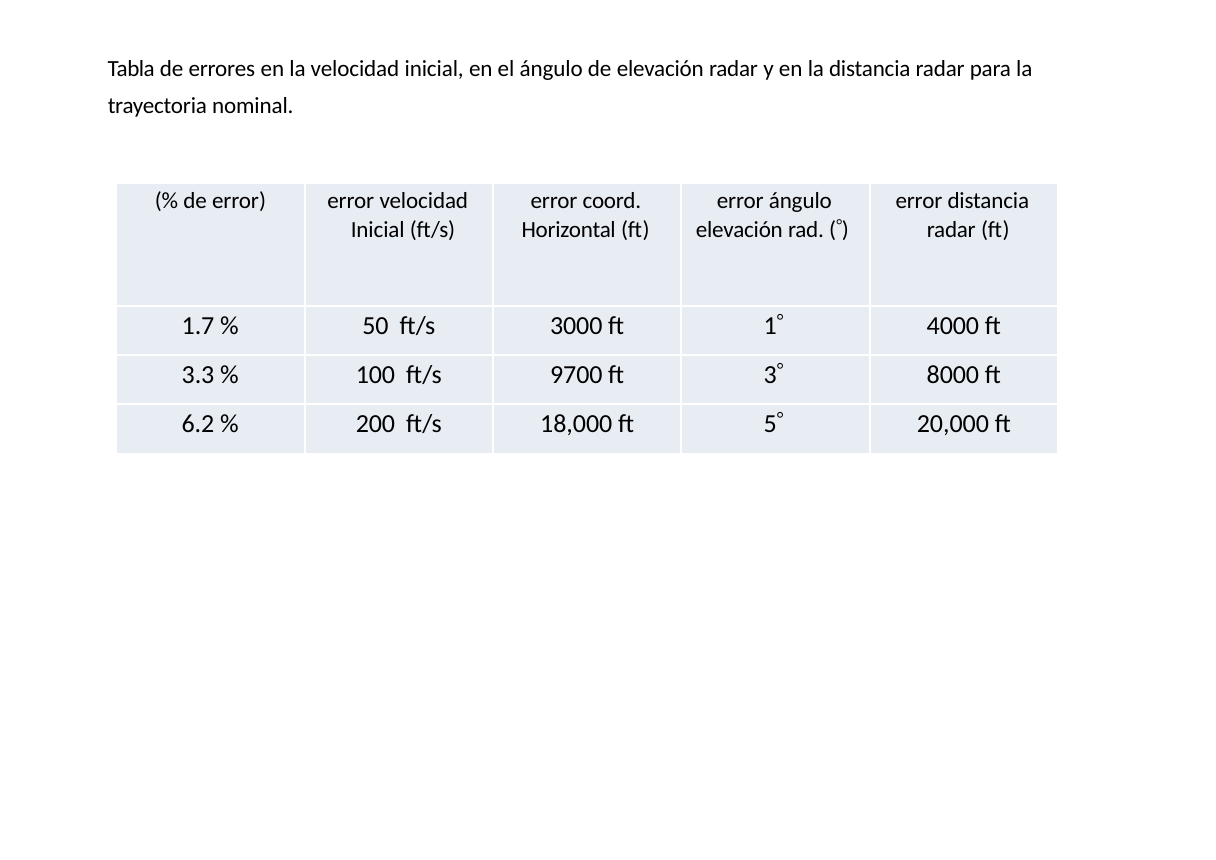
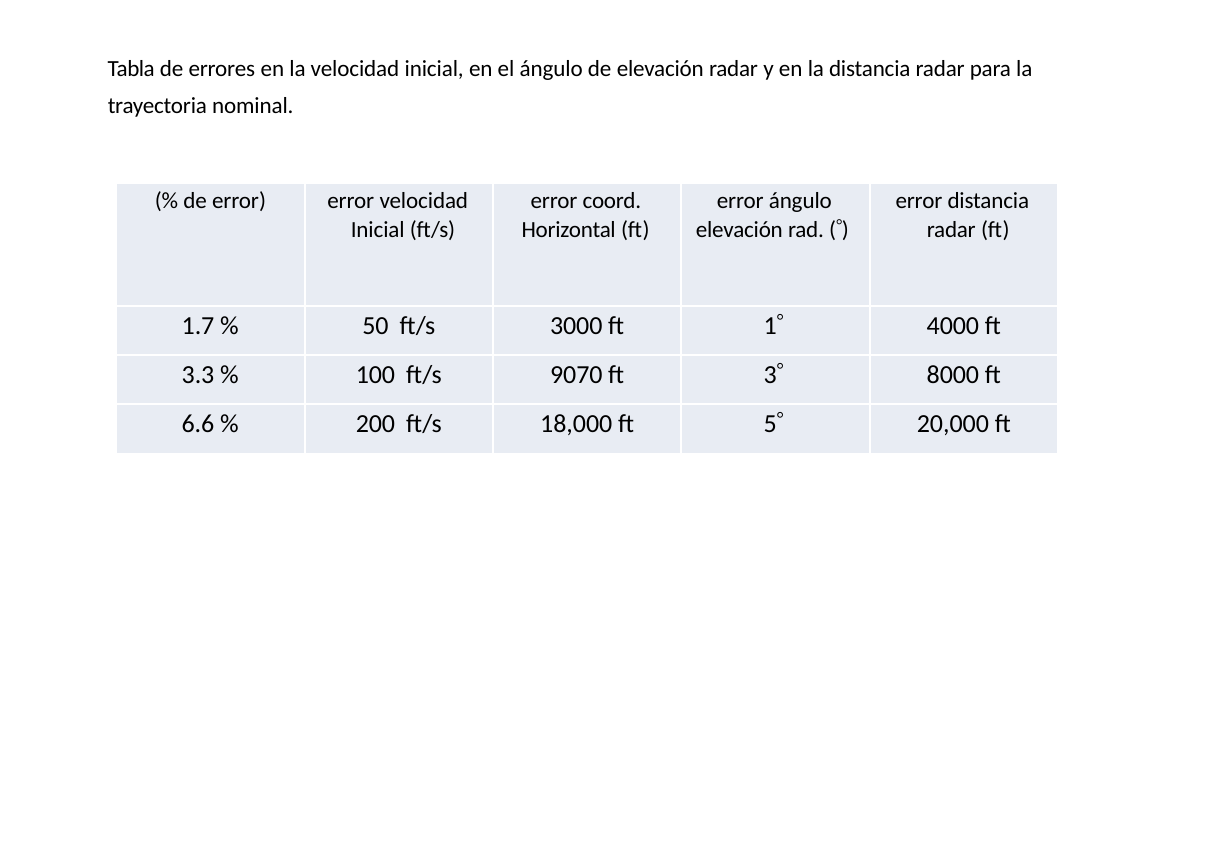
9700: 9700 -> 9070 (576, 375)
6.2: 6.2 -> 6.6 (198, 424)
